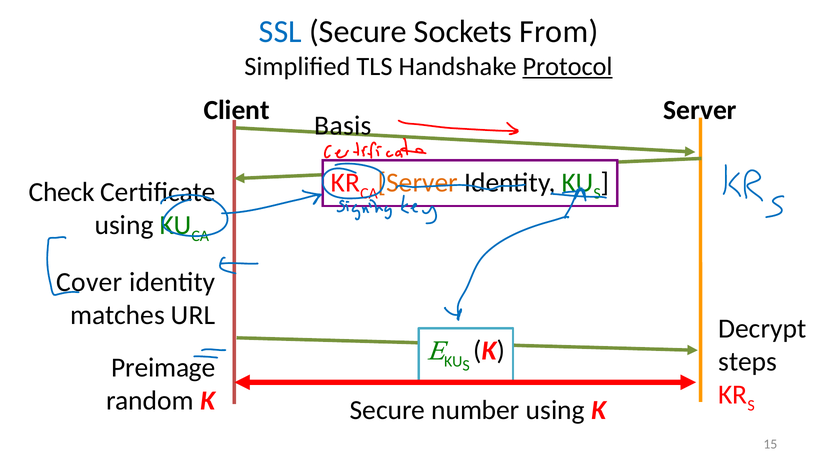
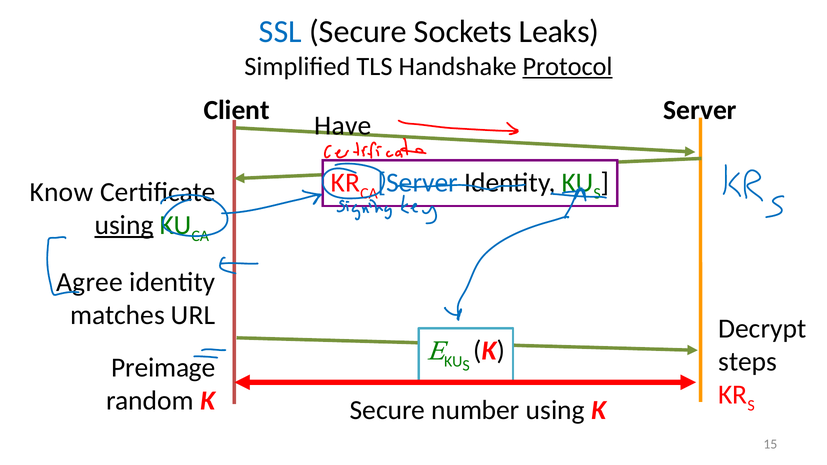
From: From -> Leaks (559, 32)
Basis: Basis -> Have (343, 126)
Server colour: orange -> blue (418, 183)
Check: Check -> Know (61, 192)
using underline: none -> present (124, 225)
Cover: Cover -> Agree (90, 282)
